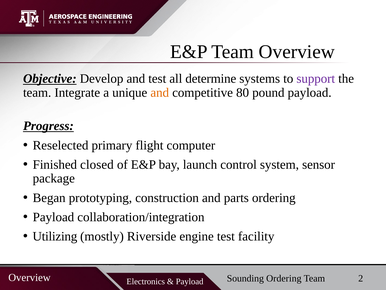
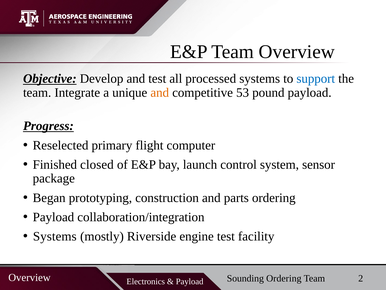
determine: determine -> processed (211, 79)
support colour: purple -> blue (316, 79)
80: 80 -> 53 (243, 92)
Utilizing: Utilizing -> Systems (55, 236)
